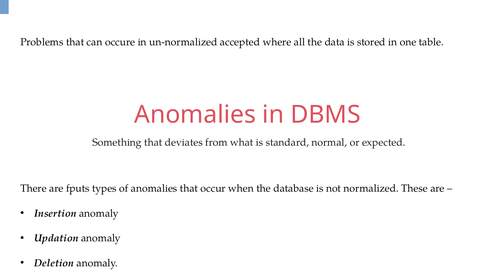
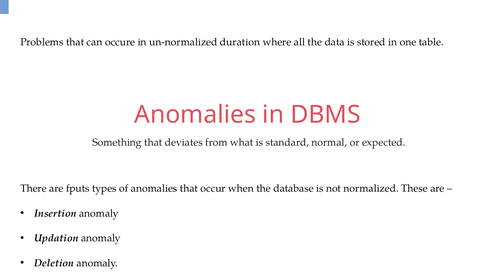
accepted: accepted -> duration (240, 42)
